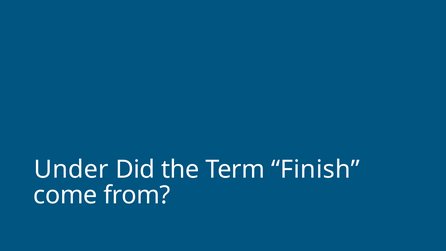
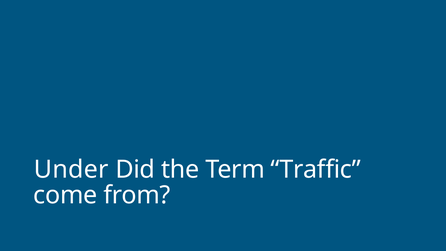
Finish: Finish -> Traffic (316, 169)
